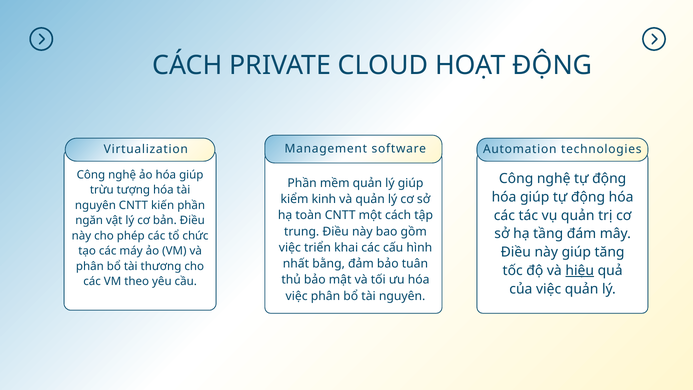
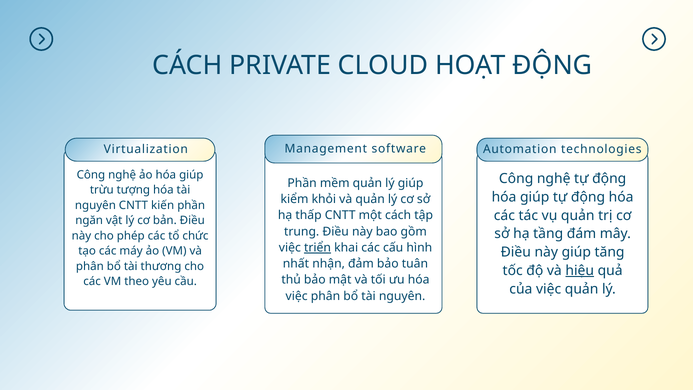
kinh: kinh -> khỏi (324, 199)
toàn: toàn -> thấp (309, 215)
triển underline: none -> present (318, 248)
bằng: bằng -> nhận (329, 264)
